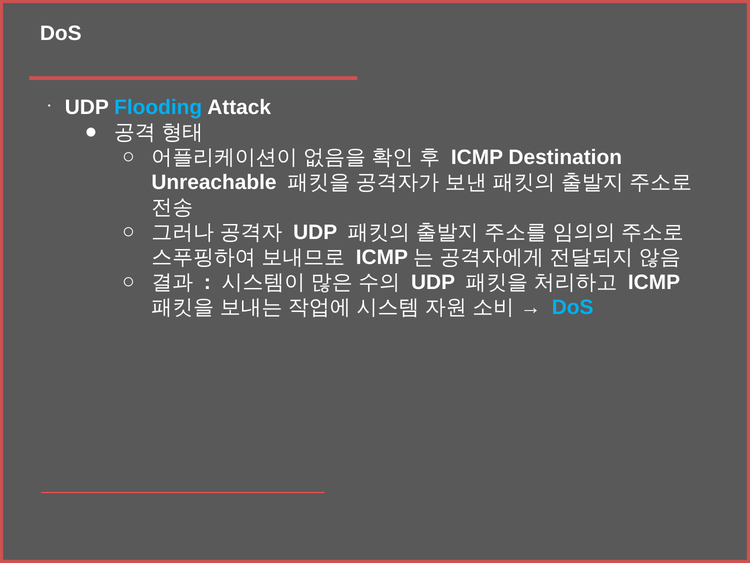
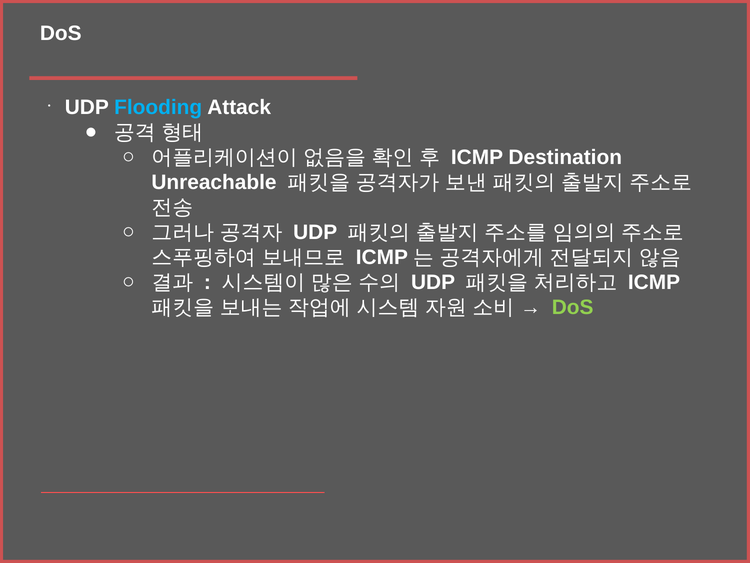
DoS colour: light blue -> light green (573, 307)
